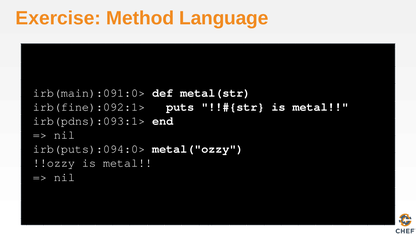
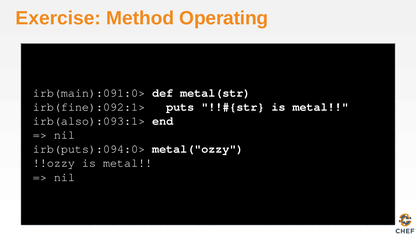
Language: Language -> Operating (224, 18)
irb(pdns):093:1>: irb(pdns):093:1> -> irb(also):093:1> (89, 121)
